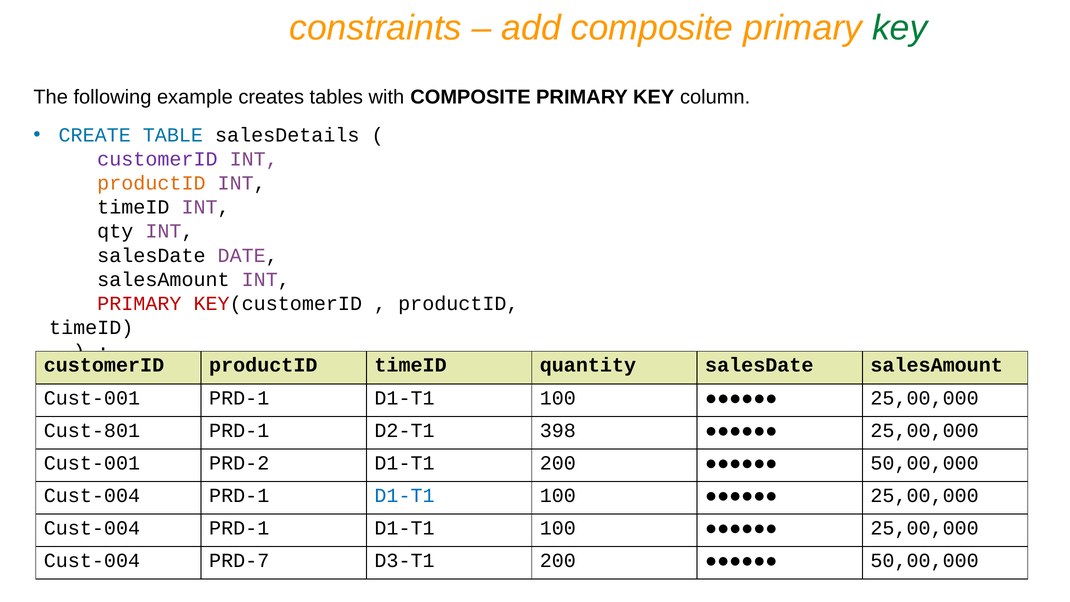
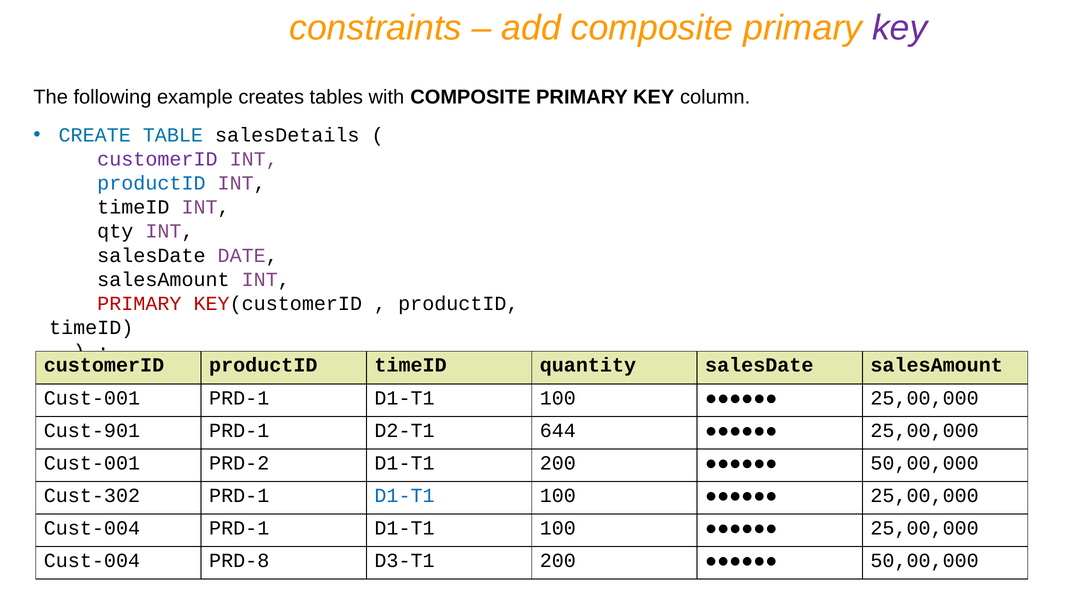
key colour: green -> purple (900, 28)
productID colour: orange -> blue (151, 183)
Cust-801: Cust-801 -> Cust-901 (92, 430)
398: 398 -> 644 (558, 430)
Cust-004: Cust-004 -> Cust-302 (92, 495)
PRD-7: PRD-7 -> PRD-8 (239, 561)
